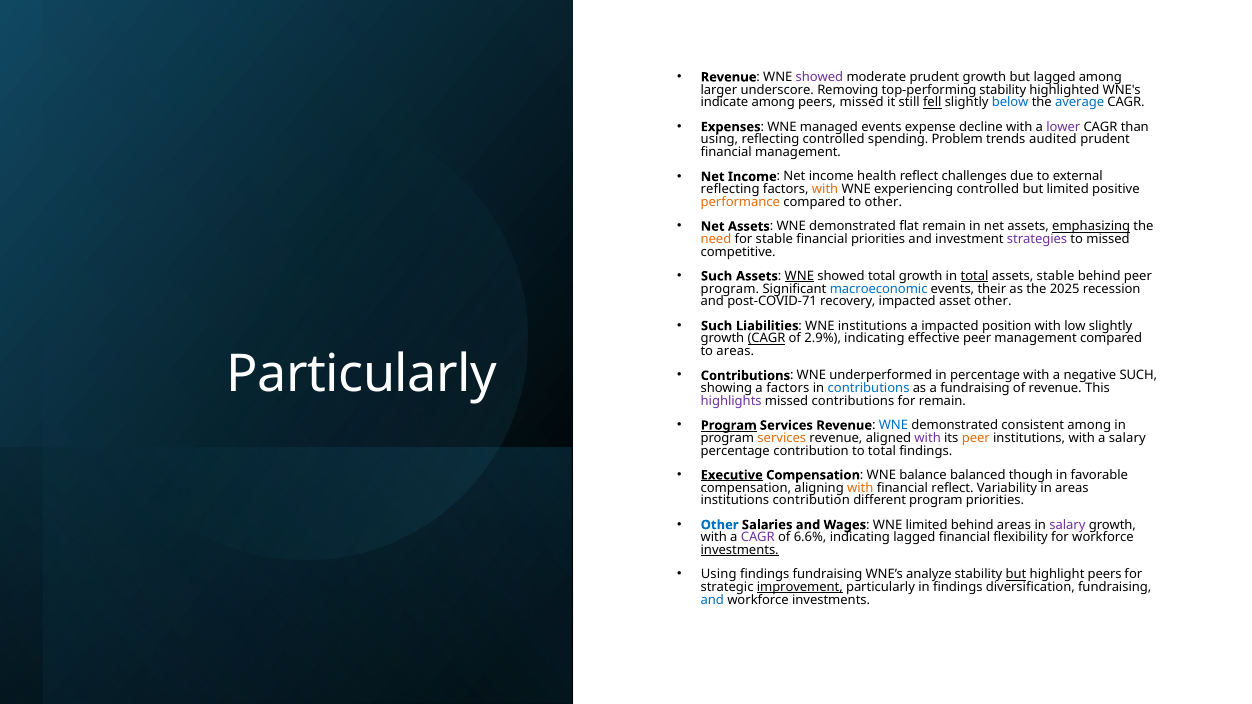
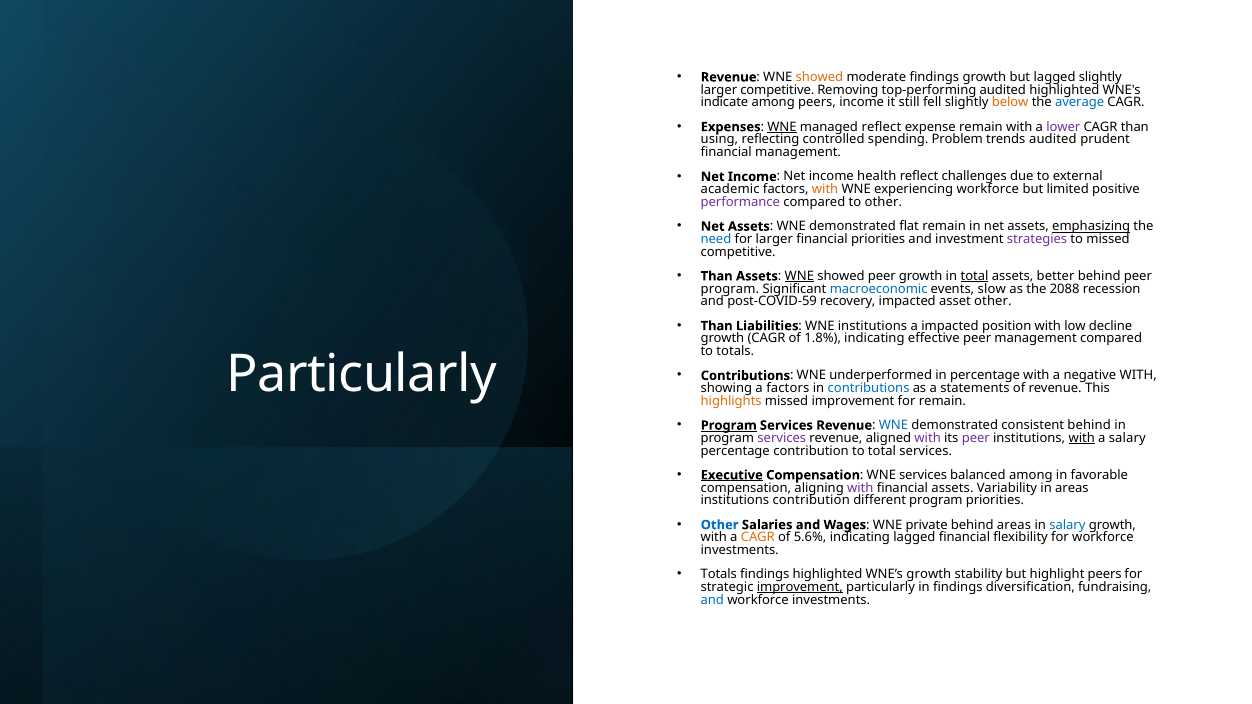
showed colour: purple -> orange (819, 77)
moderate prudent: prudent -> findings (934, 77)
lagged among: among -> slightly (1100, 77)
larger underscore: underscore -> competitive (777, 90)
top-performing stability: stability -> audited (1003, 90)
peers missed: missed -> income (862, 103)
fell underline: present -> none (932, 103)
below colour: blue -> orange (1010, 103)
WNE underline: none -> present (782, 127)
managed events: events -> reflect (881, 127)
expense decline: decline -> remain (981, 127)
reflecting: reflecting -> academic (730, 189)
experiencing controlled: controlled -> workforce (988, 189)
performance colour: orange -> purple (740, 202)
need colour: orange -> blue (716, 239)
for stable: stable -> larger (774, 239)
Such: Such -> Than (717, 276)
showed total: total -> peer (882, 276)
assets stable: stable -> better (1056, 276)
their: their -> slow (992, 289)
2025: 2025 -> 2088 (1065, 289)
post-COVID-71: post-COVID-71 -> post-COVID-59 (772, 302)
Such: Such -> Than (717, 326)
low slightly: slightly -> decline (1111, 326)
CAGR underline: present -> none (767, 339)
2.9%: 2.9% -> 1.8% (823, 339)
to areas: areas -> totals (735, 351)
negative SUCH: SUCH -> WITH (1138, 376)
a fundraising: fundraising -> statements (975, 388)
highlights colour: purple -> orange (731, 401)
missed contributions: contributions -> improvement (853, 401)
consistent among: among -> behind (1089, 426)
services colour: orange -> purple (782, 438)
peer colour: orange -> purple (976, 438)
with underline: none -> present (1082, 438)
total findings: findings -> services (926, 451)
WNE balance: balance -> services (923, 475)
balanced though: though -> among (1031, 475)
with colour: orange -> purple (860, 488)
financial reflect: reflect -> assets (952, 488)
WNE limited: limited -> private (927, 525)
salary colour: purple -> blue (1067, 525)
CAGR colour: purple -> orange (758, 538)
6.6%: 6.6% -> 5.6% (810, 538)
investments underline: present -> none (740, 550)
Using: Using -> Totals (719, 575)
findings fundraising: fundraising -> highlighted (827, 575)
WNE’s analyze: analyze -> growth (929, 575)
but underline: present -> none (1016, 575)
